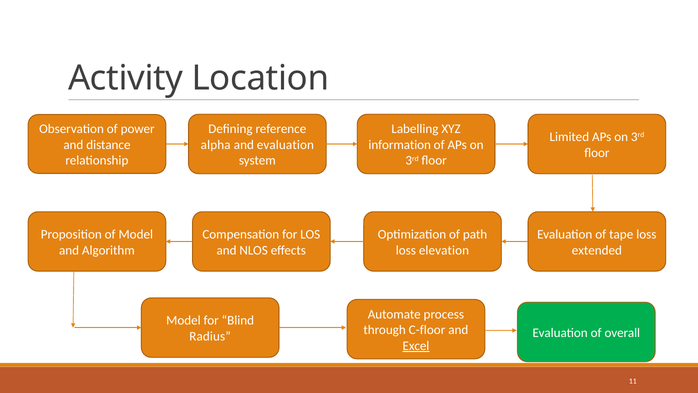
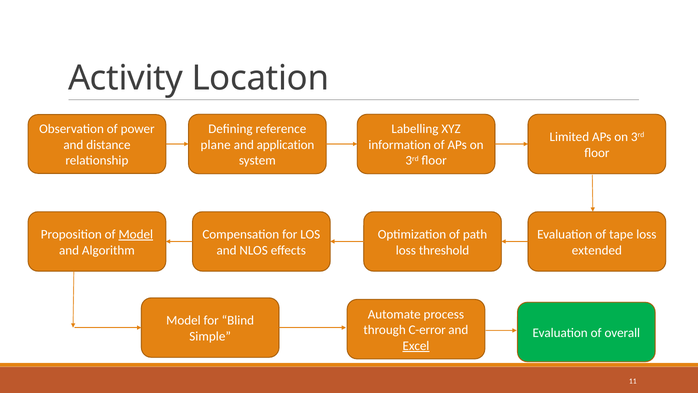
alpha: alpha -> plane (216, 145)
and evaluation: evaluation -> application (285, 145)
Model underline: none -> present (136, 234)
elevation: elevation -> threshold (444, 250)
C-floor: C-floor -> C-error (427, 330)
Radius: Radius -> Simple (210, 336)
